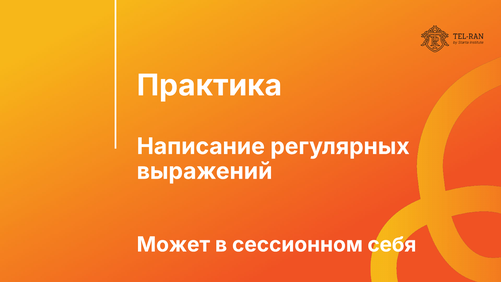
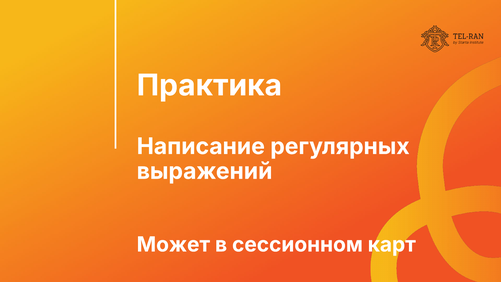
себя: себя -> карт (392, 244)
